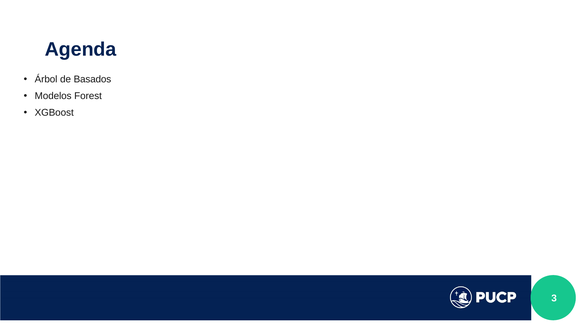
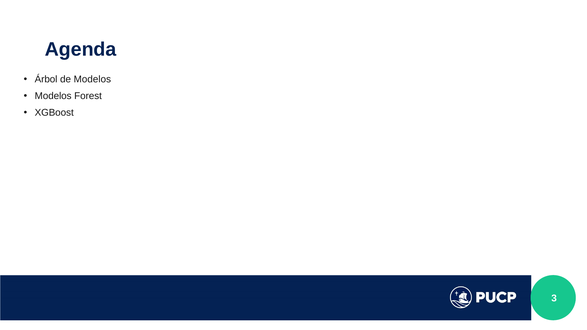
de Basados: Basados -> Modelos (92, 79)
